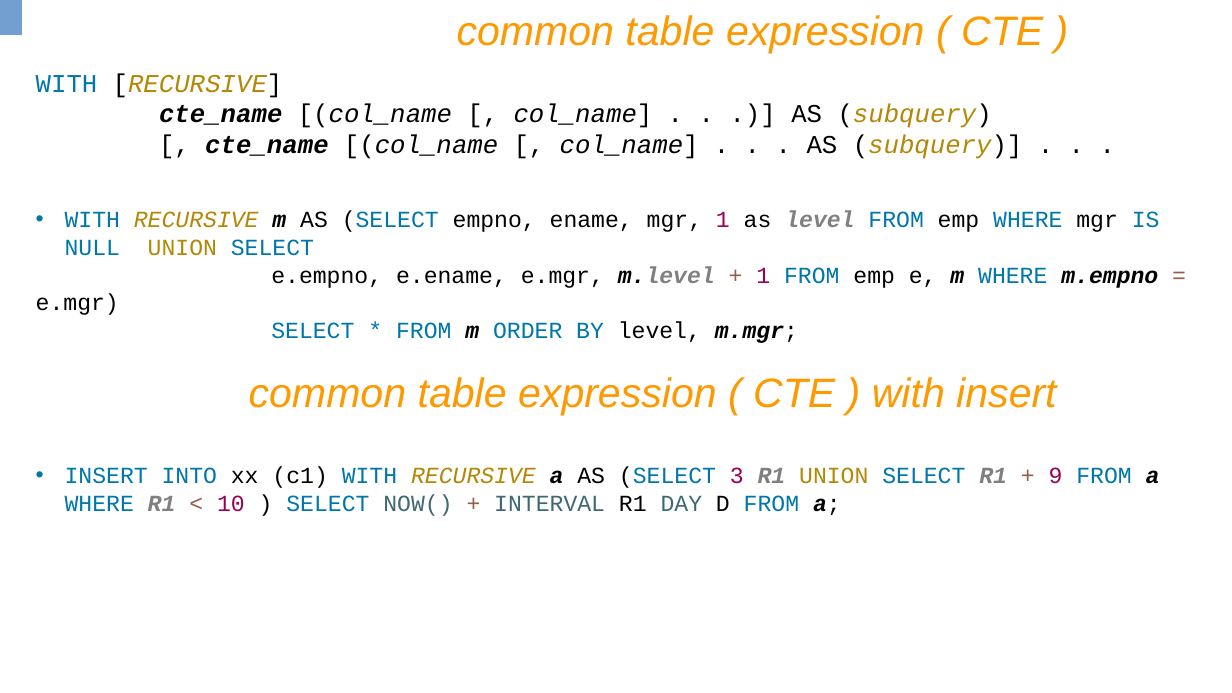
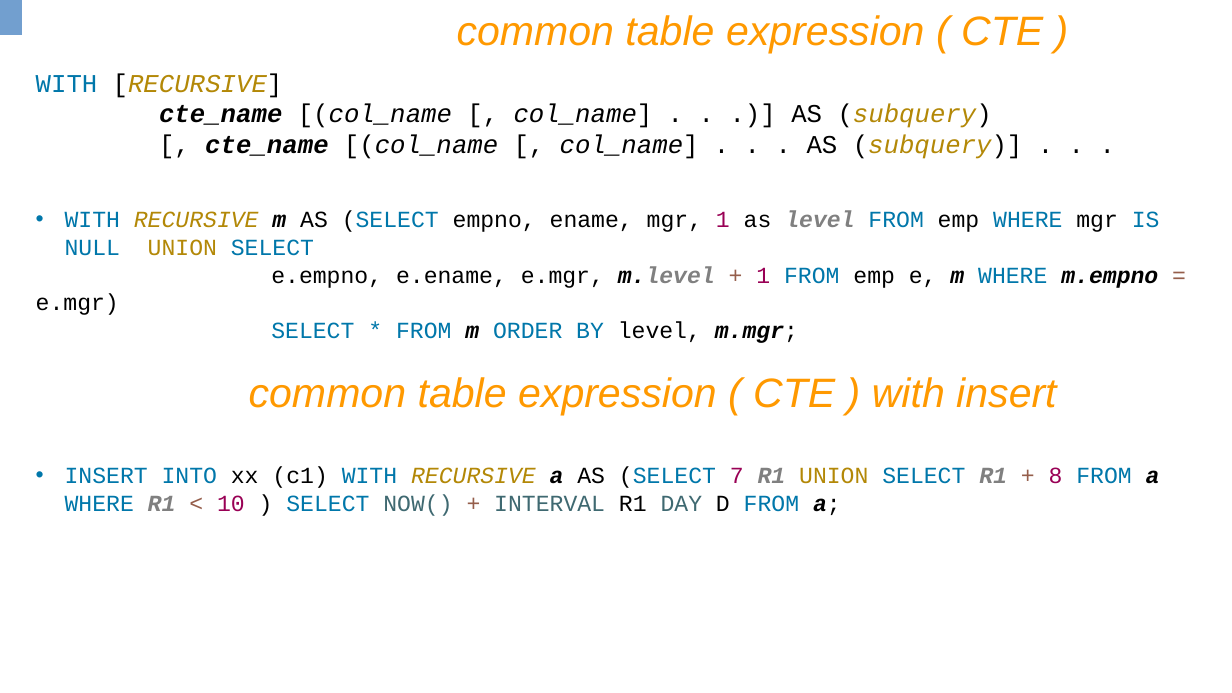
3: 3 -> 7 (737, 476)
9: 9 -> 8 (1056, 476)
